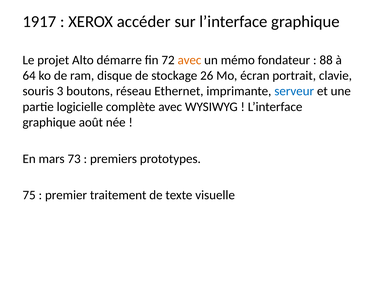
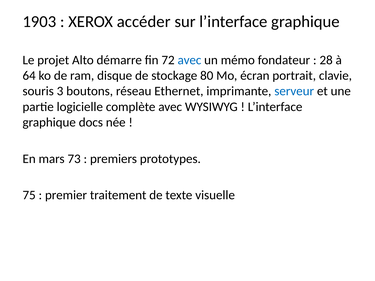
1917: 1917 -> 1903 (39, 22)
avec colour: orange -> blue (189, 60)
88: 88 -> 28 (326, 60)
26: 26 -> 80 (207, 76)
août: août -> docs (91, 122)
